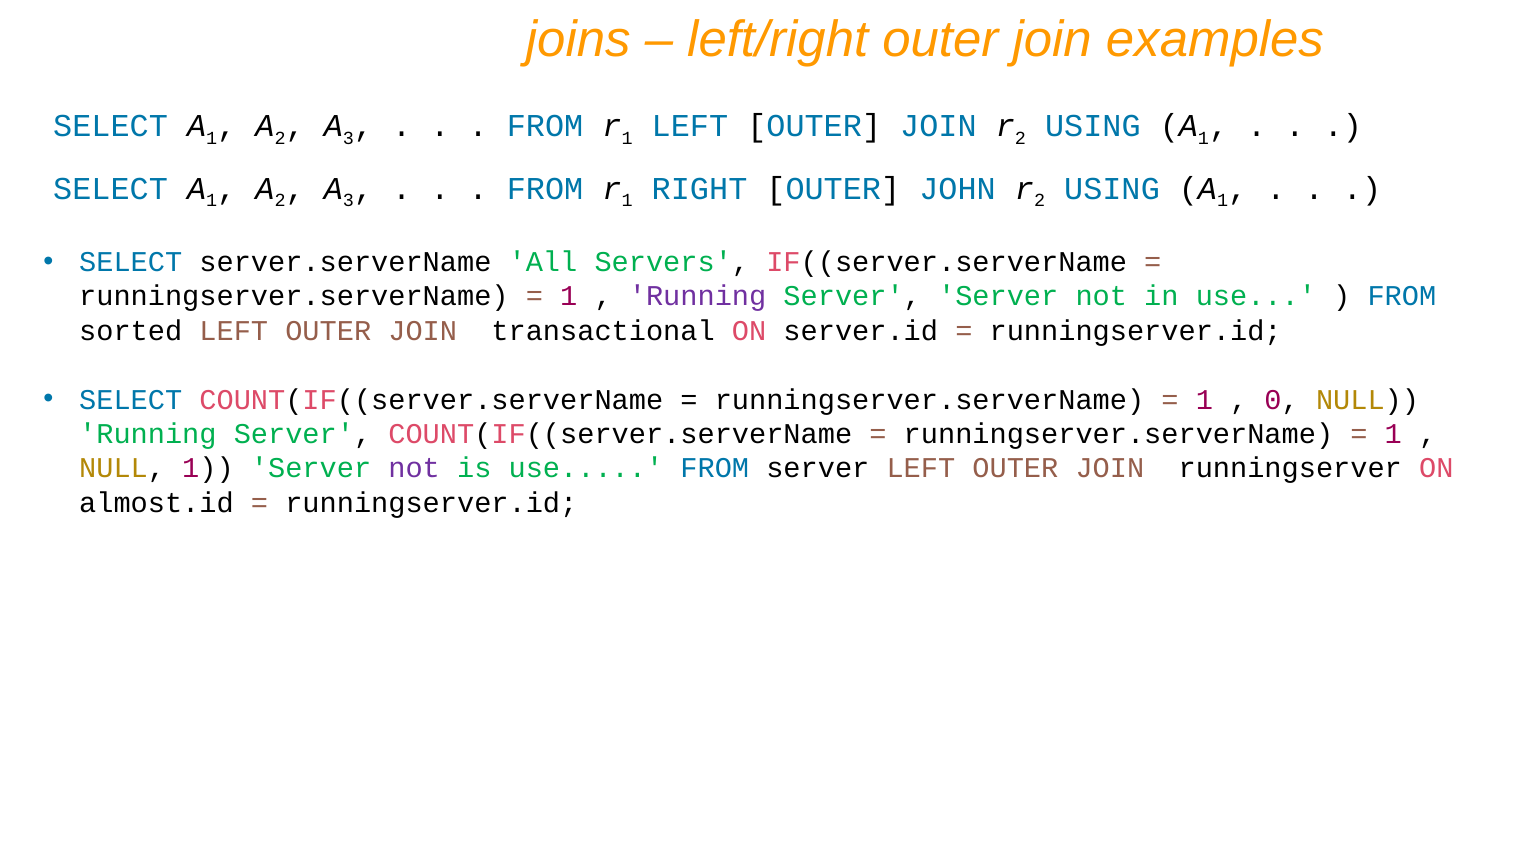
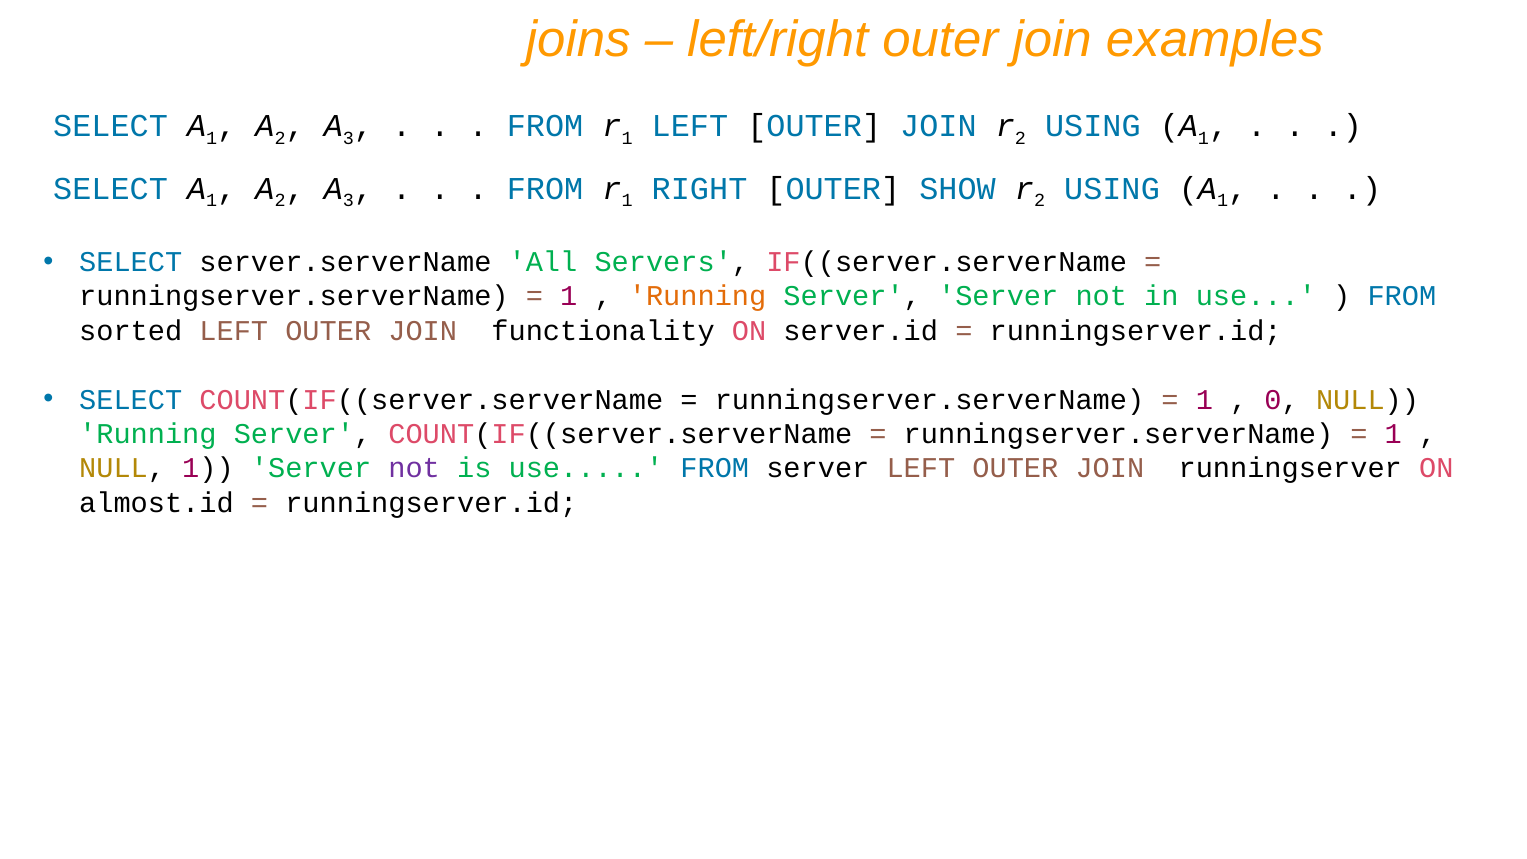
JOHN: JOHN -> SHOW (958, 189)
Running colour: purple -> orange (698, 297)
transactional: transactional -> functionality (603, 331)
